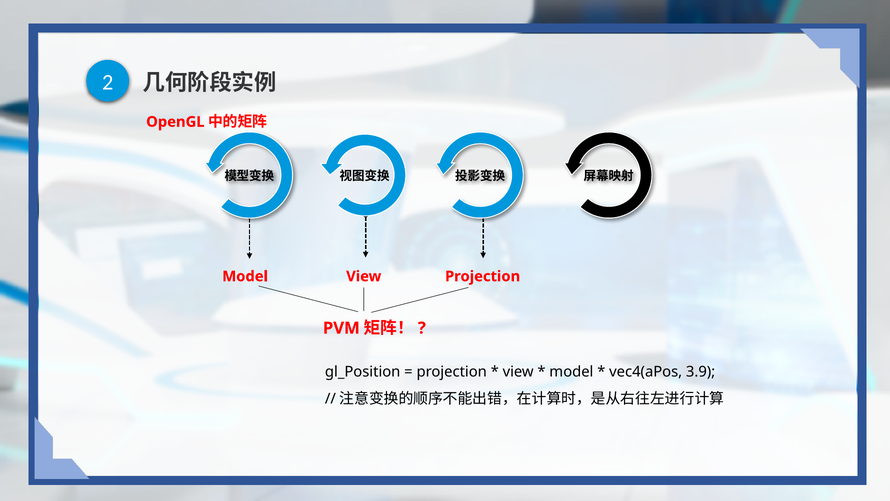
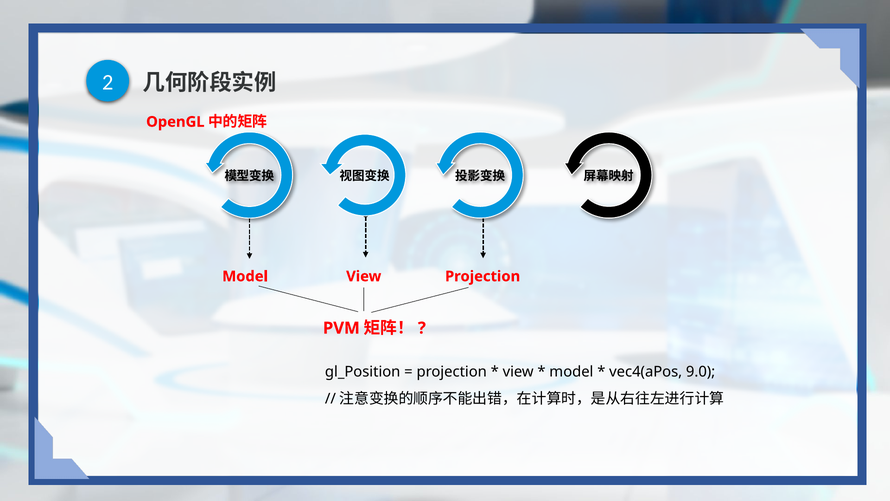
3.9: 3.9 -> 9.0 (701, 372)
